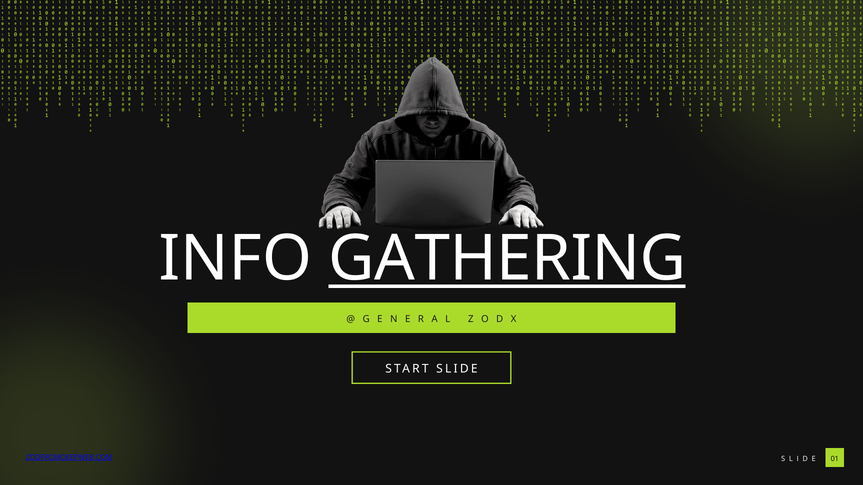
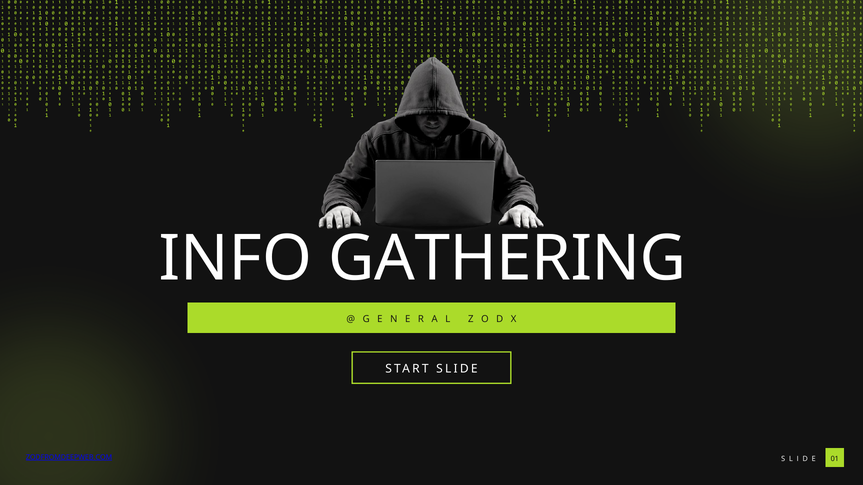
GATHERING underline: present -> none (507, 259)
